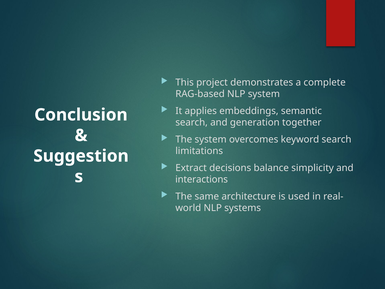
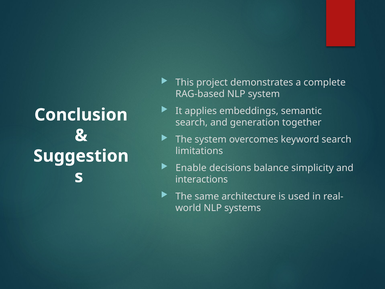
Extract: Extract -> Enable (191, 168)
